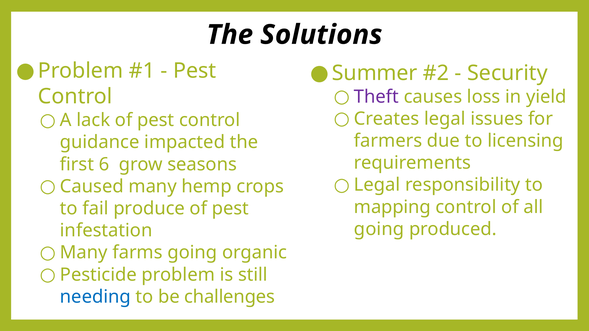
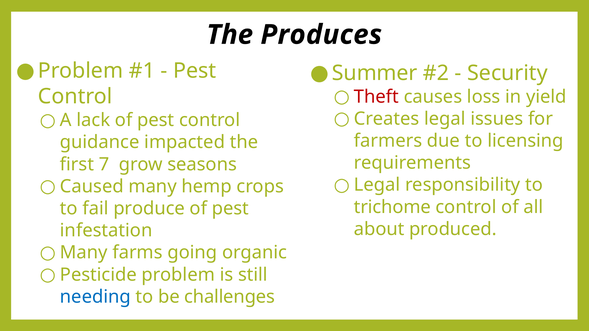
Solutions: Solutions -> Produces (321, 35)
Theft colour: purple -> red (376, 97)
6: 6 -> 7 (104, 164)
mapping: mapping -> trichome (392, 207)
going: going -> about (379, 229)
